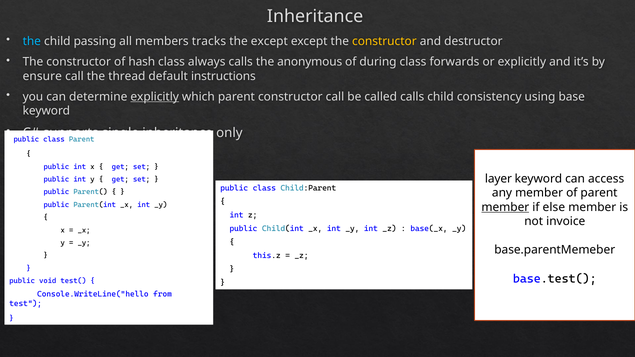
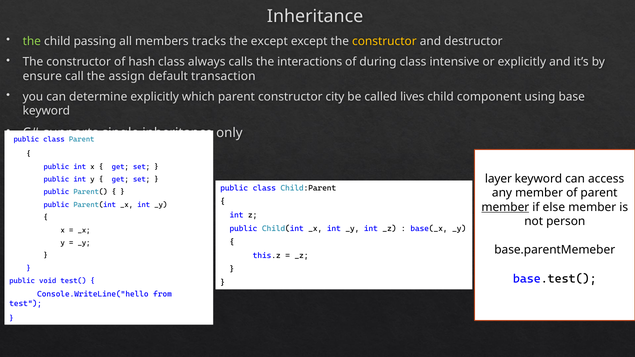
the colour: light blue -> light green (32, 41)
anonymous: anonymous -> interactions (310, 62)
forwards: forwards -> intensive (454, 62)
thread: thread -> assign (127, 76)
instructions: instructions -> transaction (223, 76)
explicitly underline: present -> none (155, 97)
constructor call: call -> city (335, 97)
called calls: calls -> lives (412, 97)
consistency: consistency -> component (489, 97)
invoice: invoice -> person (566, 222)
